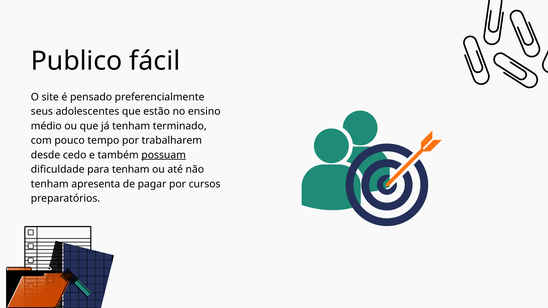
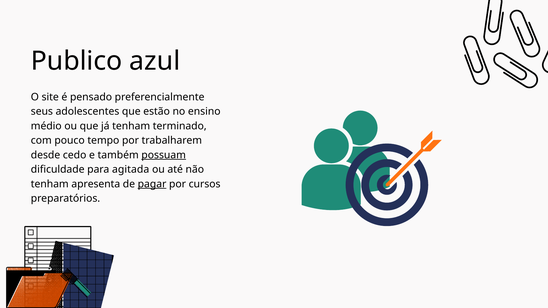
fácil: fácil -> azul (155, 61)
para tenham: tenham -> agitada (131, 170)
pagar underline: none -> present (152, 184)
